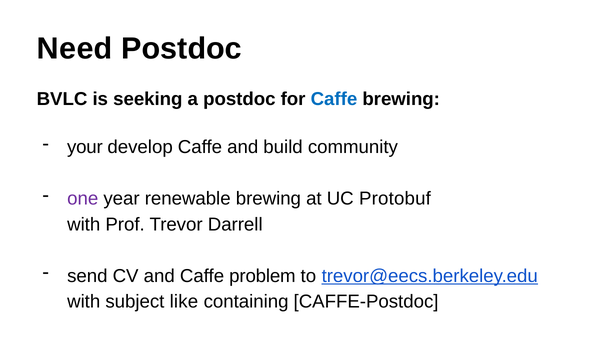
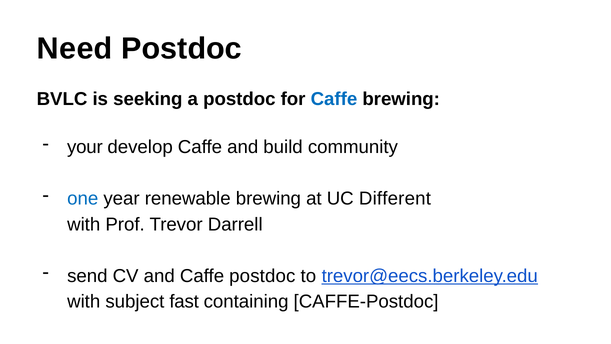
one colour: purple -> blue (83, 198)
Protobuf: Protobuf -> Different (395, 198)
Caffe problem: problem -> postdoc (262, 276)
like: like -> fast (184, 301)
